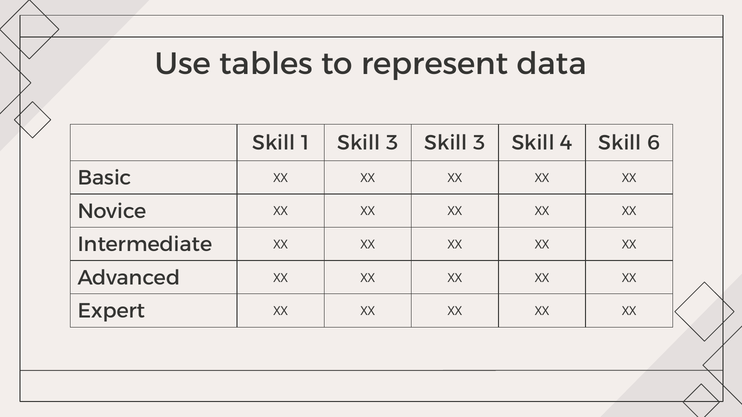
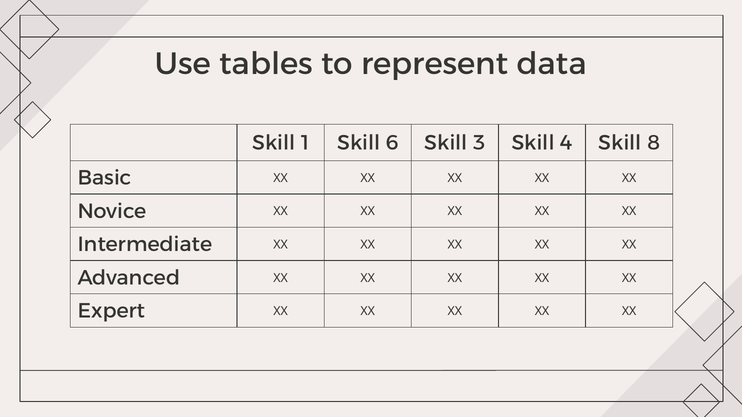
1 Skill 3: 3 -> 6 (392, 143)
6: 6 -> 8 (654, 143)
